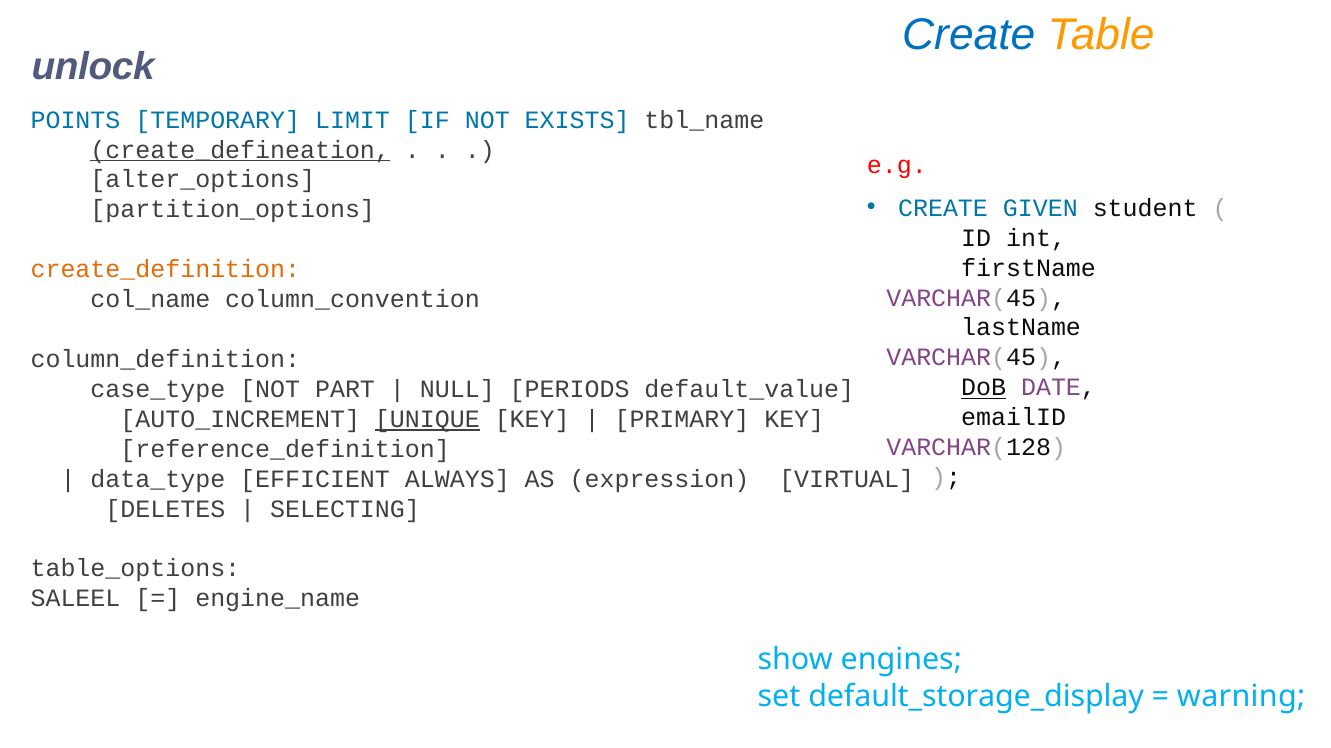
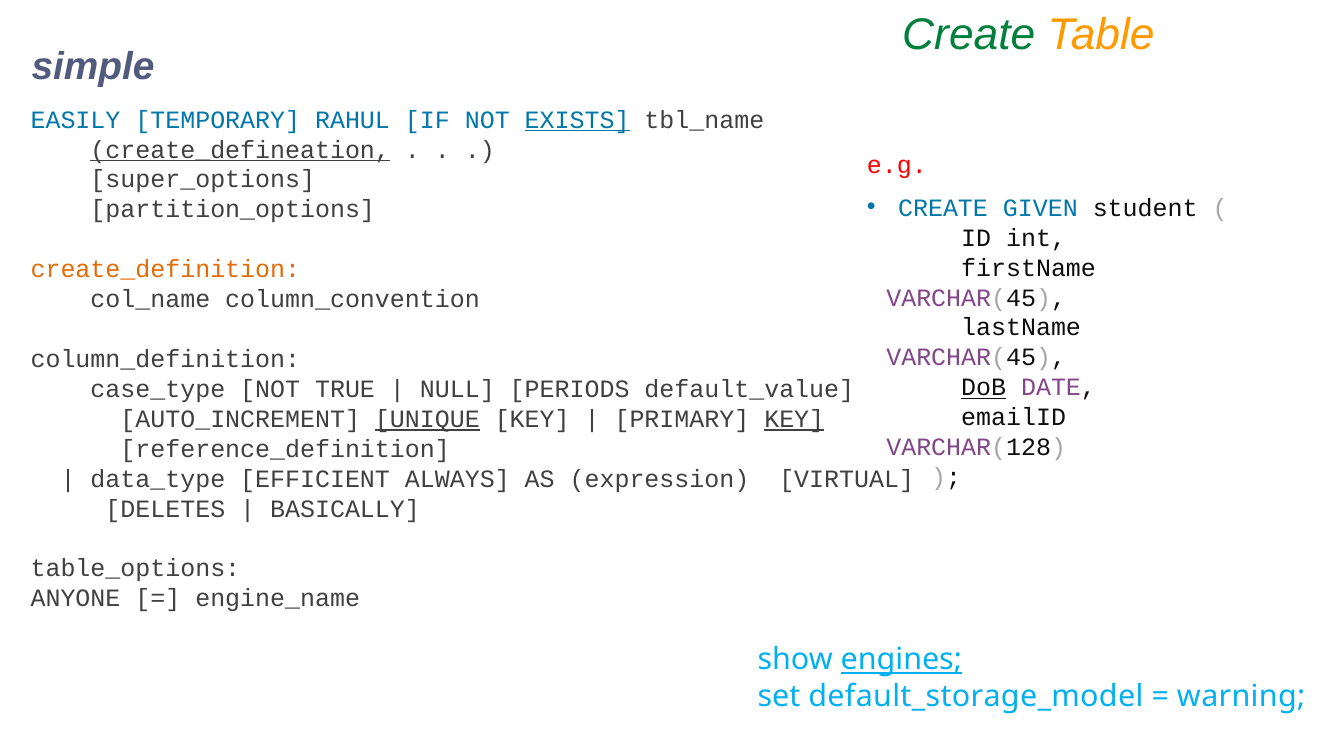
Create colour: blue -> green (969, 35)
unlock: unlock -> simple (93, 67)
POINTS: POINTS -> EASILY (75, 120)
LIMIT: LIMIT -> RAHUL (353, 120)
EXISTS underline: none -> present (577, 120)
alter_options: alter_options -> super_options (203, 180)
PART: PART -> TRUE (345, 389)
KEY underline: none -> present (794, 419)
SELECTING: SELECTING -> BASICALLY (345, 509)
SALEEL: SALEEL -> ANYONE (75, 599)
engines underline: none -> present (901, 660)
default_storage_display: default_storage_display -> default_storage_model (976, 697)
